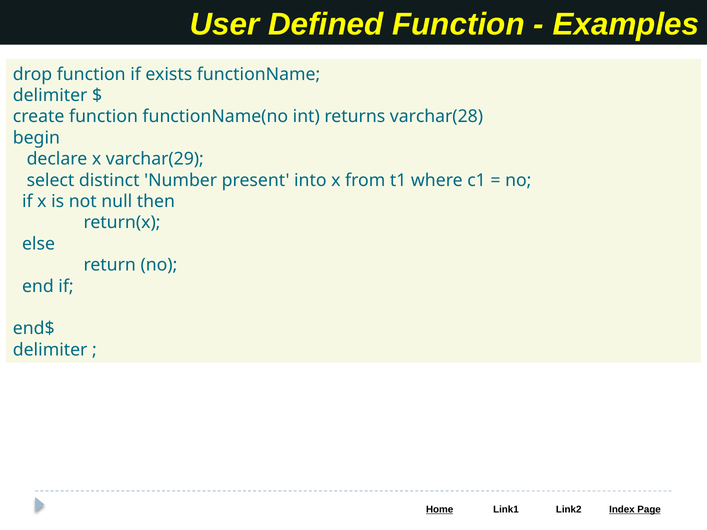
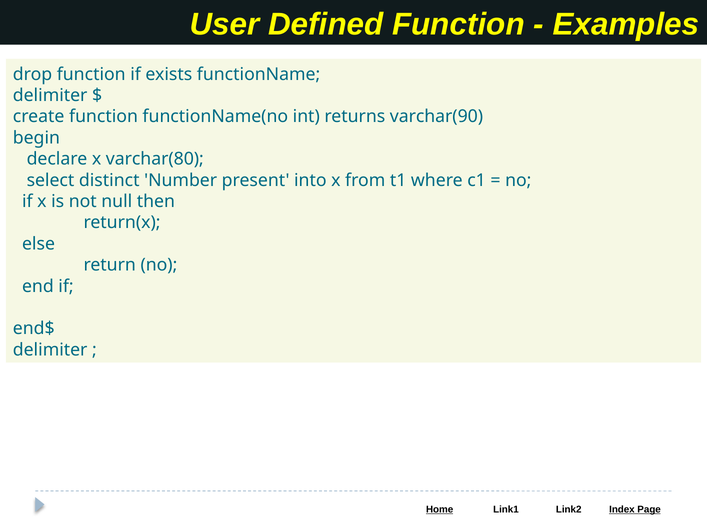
varchar(28: varchar(28 -> varchar(90 (436, 117)
varchar(29: varchar(29 -> varchar(80 (155, 159)
